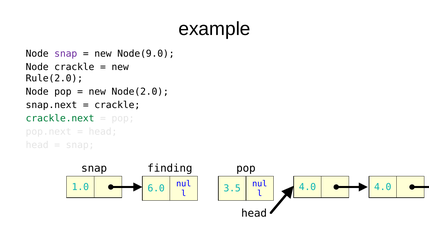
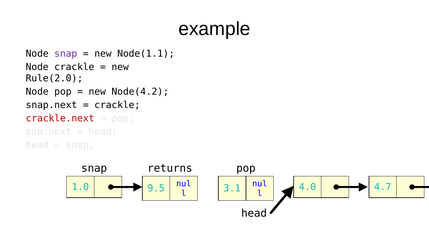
Node(9.0: Node(9.0 -> Node(1.1 (146, 54)
Node(2.0: Node(2.0 -> Node(4.2 (140, 92)
crackle.next colour: green -> red (60, 119)
finding: finding -> returns (170, 168)
4.0 4.0: 4.0 -> 4.7 (383, 187)
6.0: 6.0 -> 9.5 (156, 189)
3.5: 3.5 -> 3.1 (232, 189)
